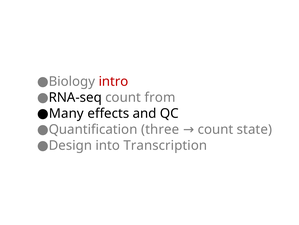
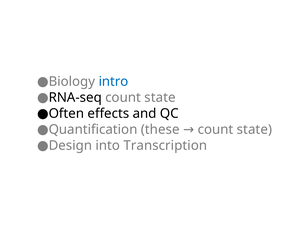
intro colour: red -> blue (113, 81)
from: from -> state (160, 97)
Many: Many -> Often (66, 113)
three: three -> these (160, 129)
